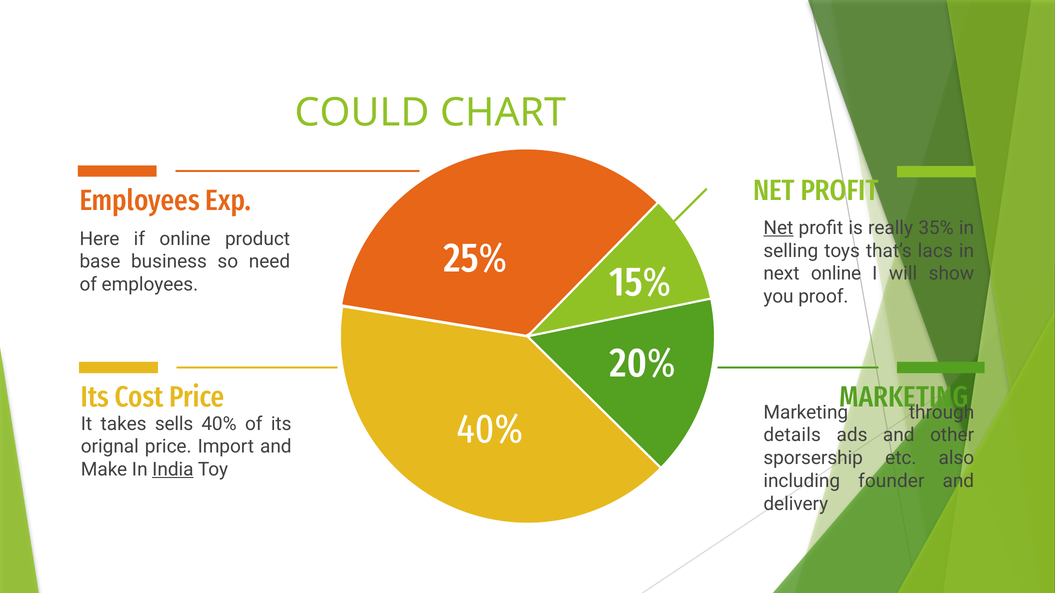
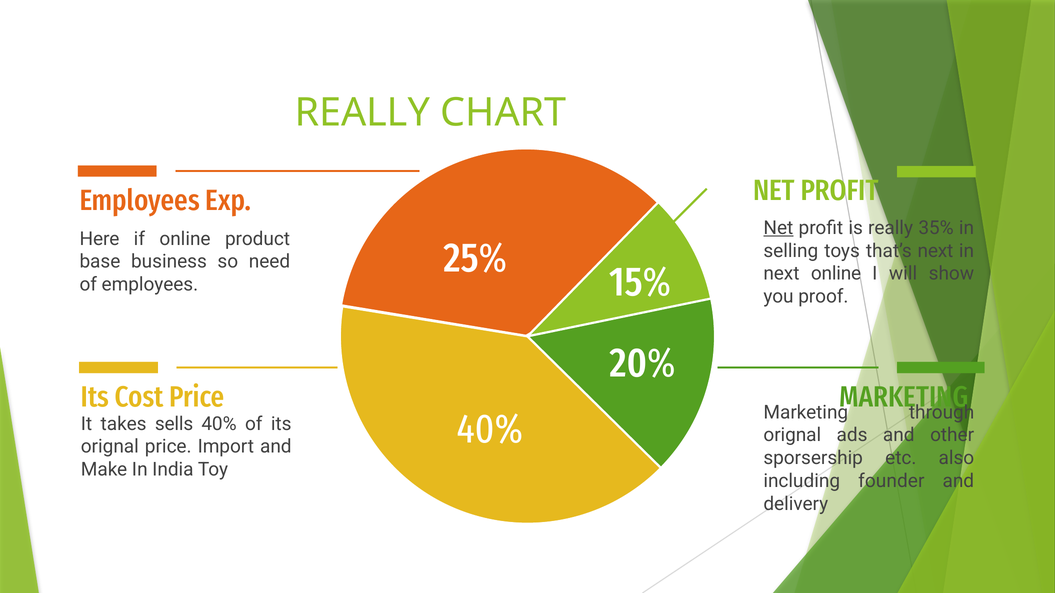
COULD: COULD -> REALLY (362, 113)
that’s lacs: lacs -> next (935, 251)
details: details -> orignal (792, 435)
India underline: present -> none (173, 470)
